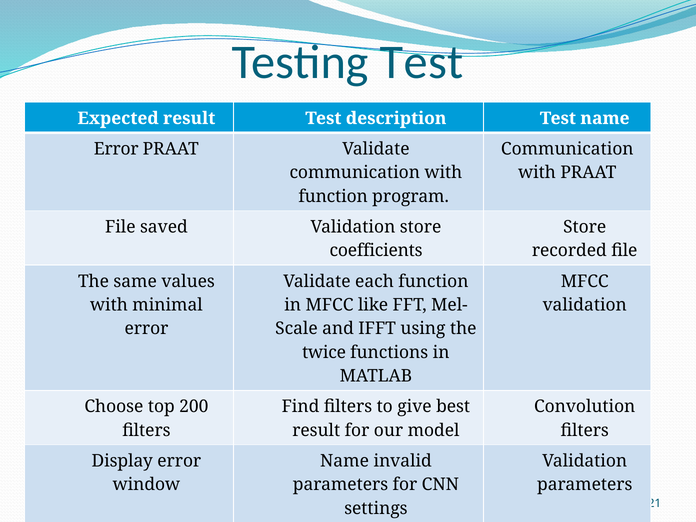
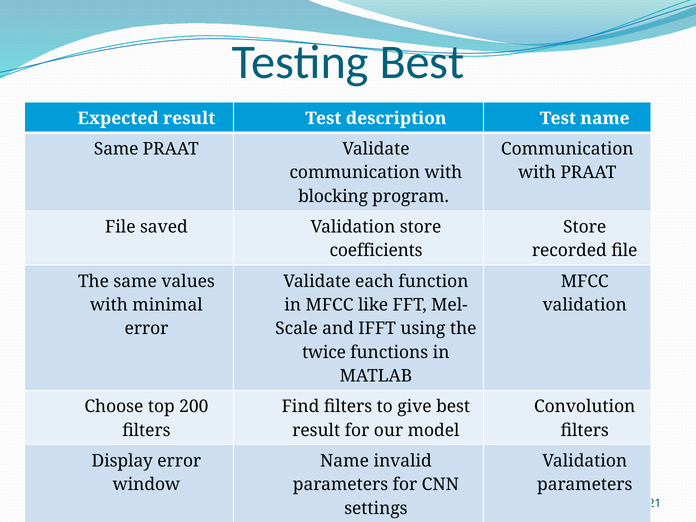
Testing Test: Test -> Best (422, 62)
Error: Error -> Same (116, 149)
function: function -> blocking (333, 196)
